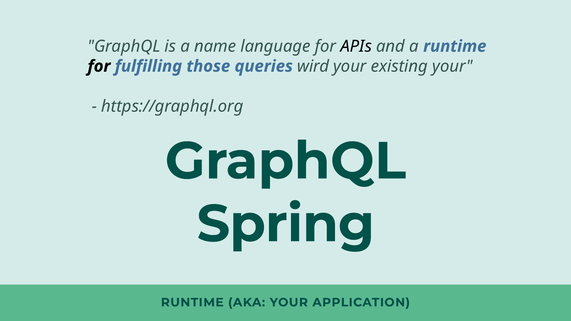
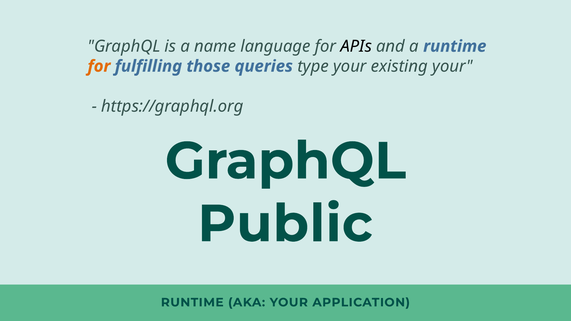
for colour: black -> orange (99, 66)
wird: wird -> type (313, 66)
Spring: Spring -> Public (285, 224)
